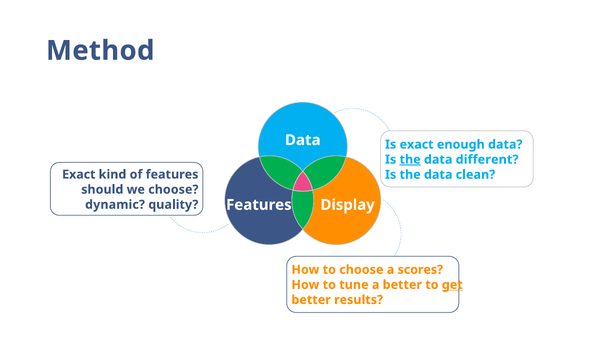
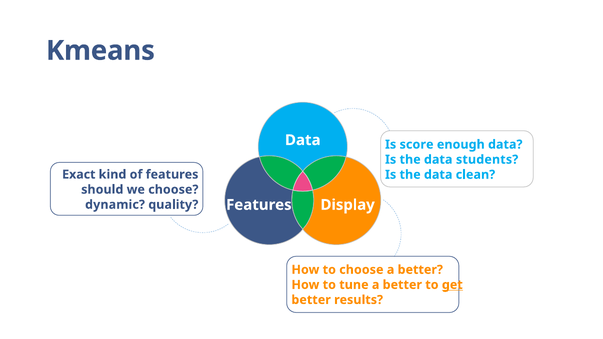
Method: Method -> Kmeans (100, 51)
Is exact: exact -> score (417, 145)
the underline: present -> none (410, 160)
different: different -> students (487, 160)
choose a scores: scores -> better (420, 270)
